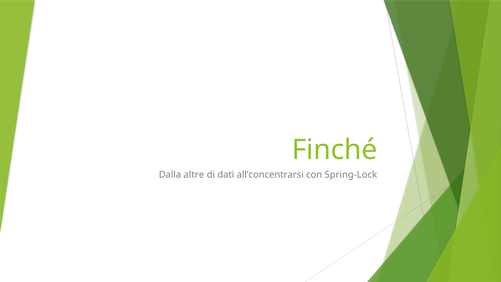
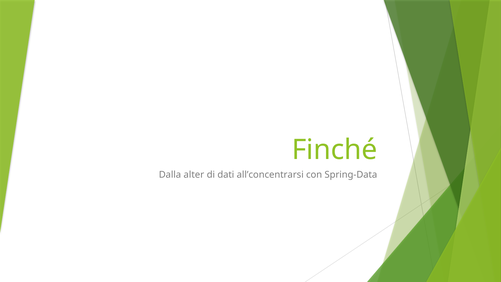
altre: altre -> alter (194, 175)
Spring-Lock: Spring-Lock -> Spring-Data (351, 175)
